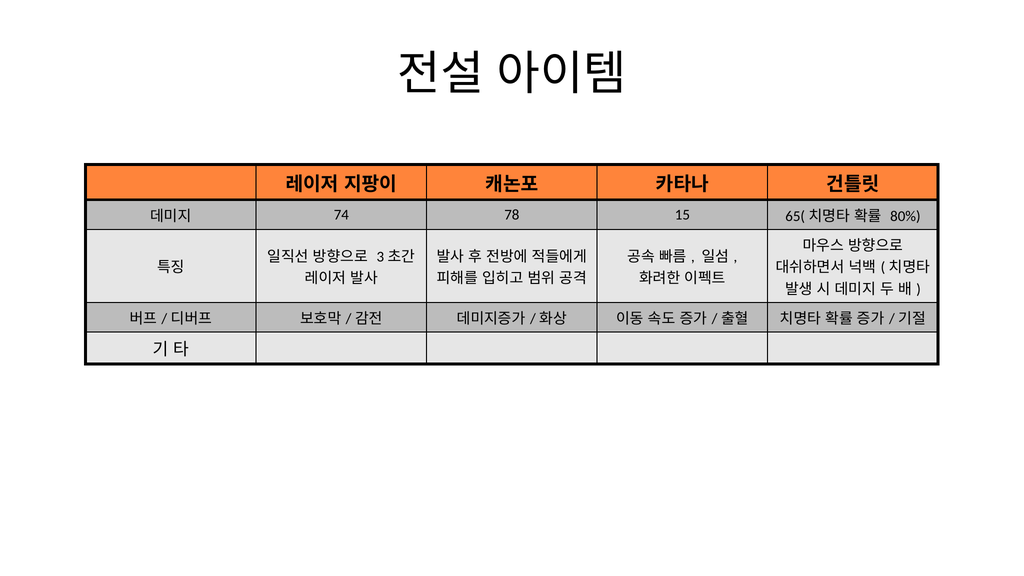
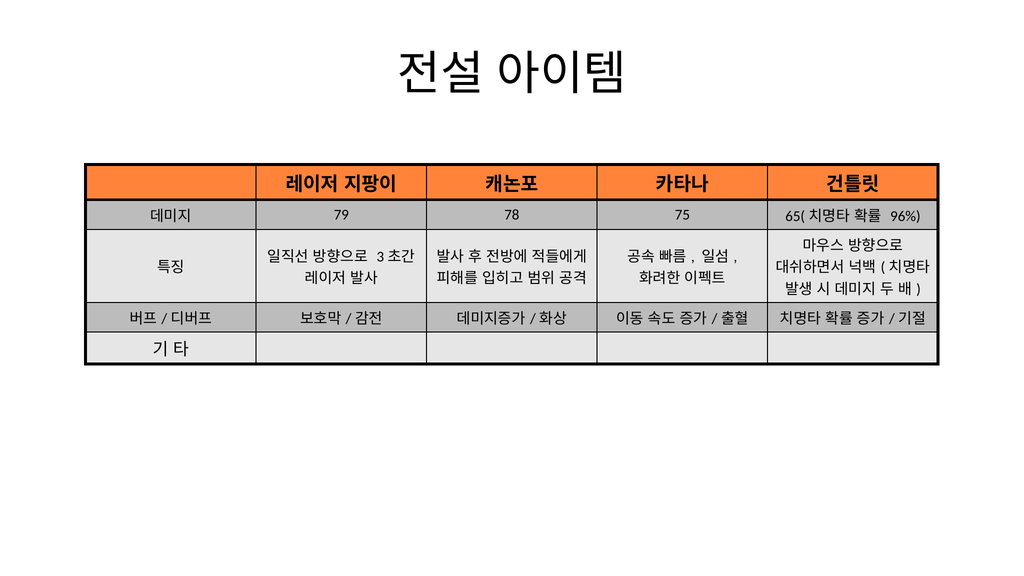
74: 74 -> 79 (341, 215)
15: 15 -> 75 (682, 215)
80%: 80% -> 96% (905, 216)
